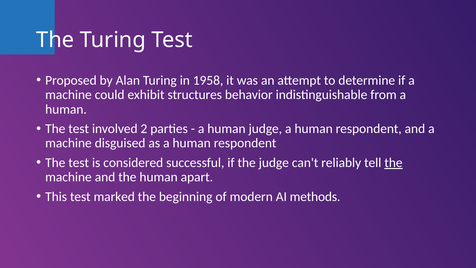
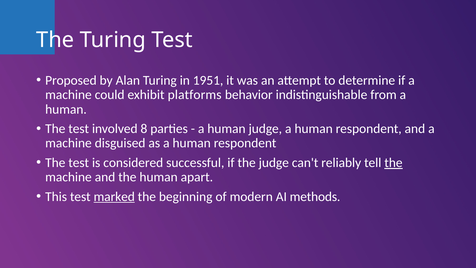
1958: 1958 -> 1951 (208, 80)
structures: structures -> platforms (195, 95)
2: 2 -> 8 (144, 129)
marked underline: none -> present (114, 196)
